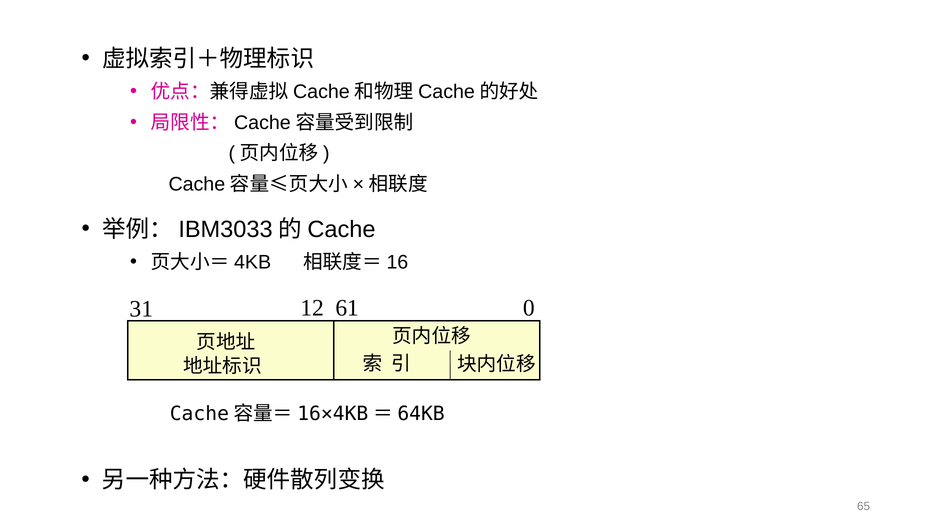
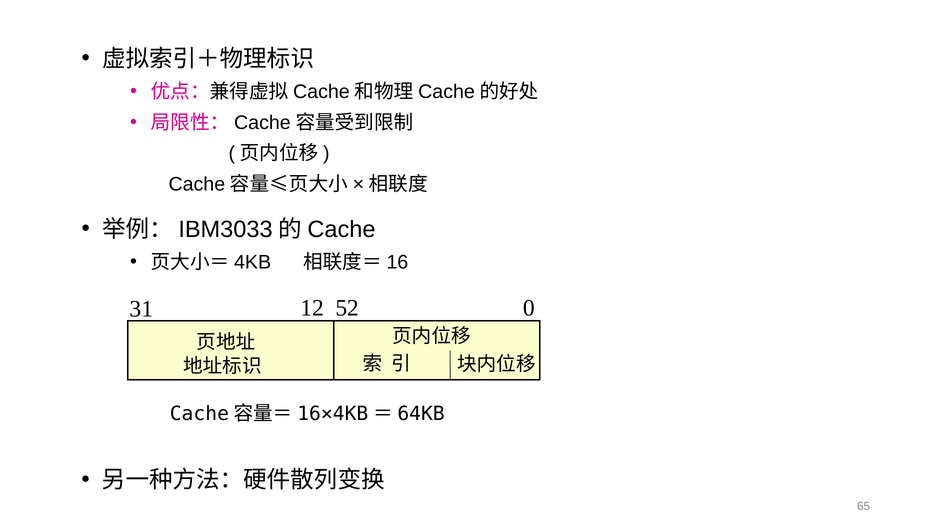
61: 61 -> 52 (347, 308)
